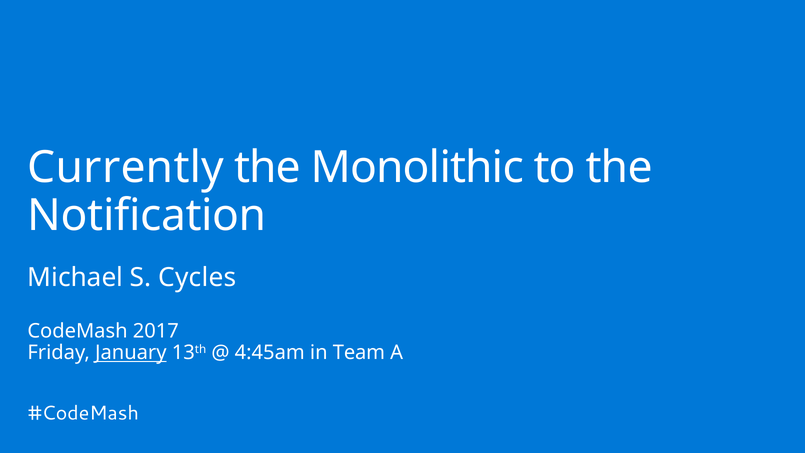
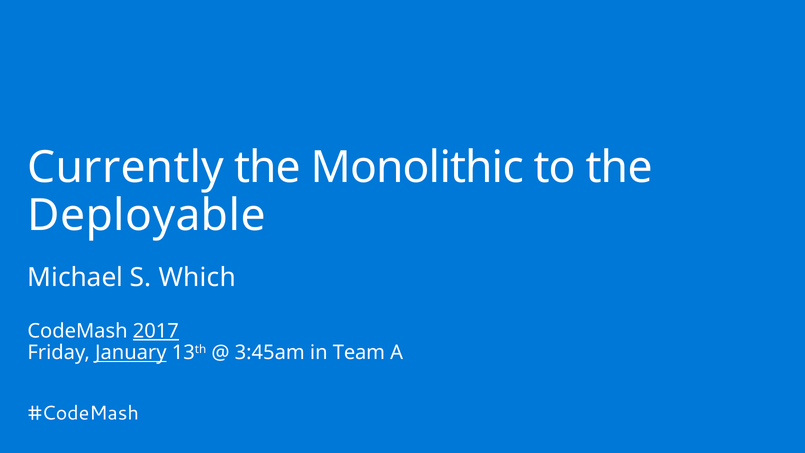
Notification: Notification -> Deployable (147, 215)
Cycles: Cycles -> Which (197, 277)
2017 underline: none -> present (156, 331)
4:45am: 4:45am -> 3:45am (270, 353)
